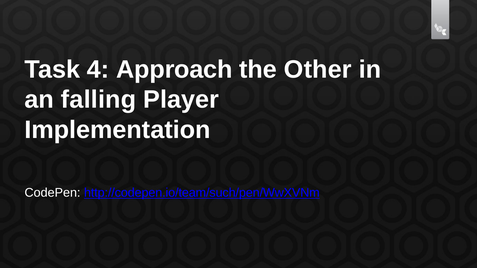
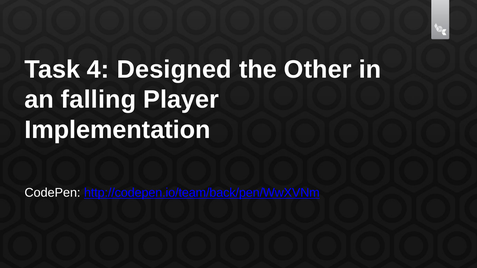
Approach: Approach -> Designed (174, 70)
http://codepen.io/team/such/pen/WwXVNm: http://codepen.io/team/such/pen/WwXVNm -> http://codepen.io/team/back/pen/WwXVNm (202, 193)
